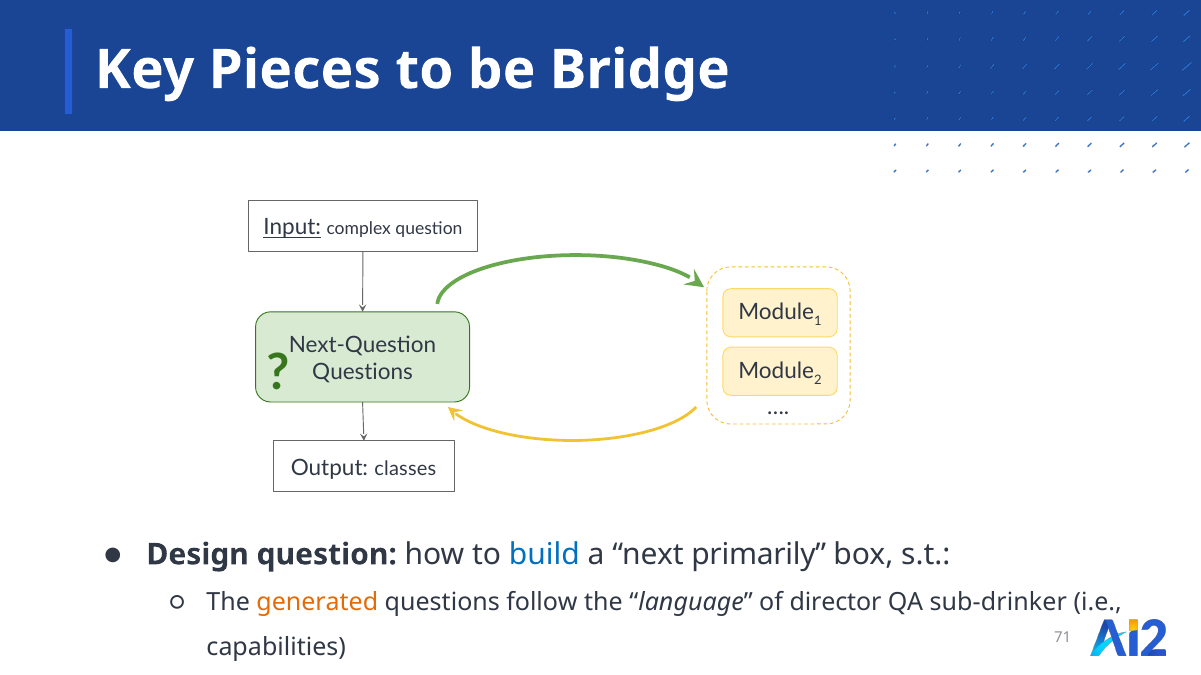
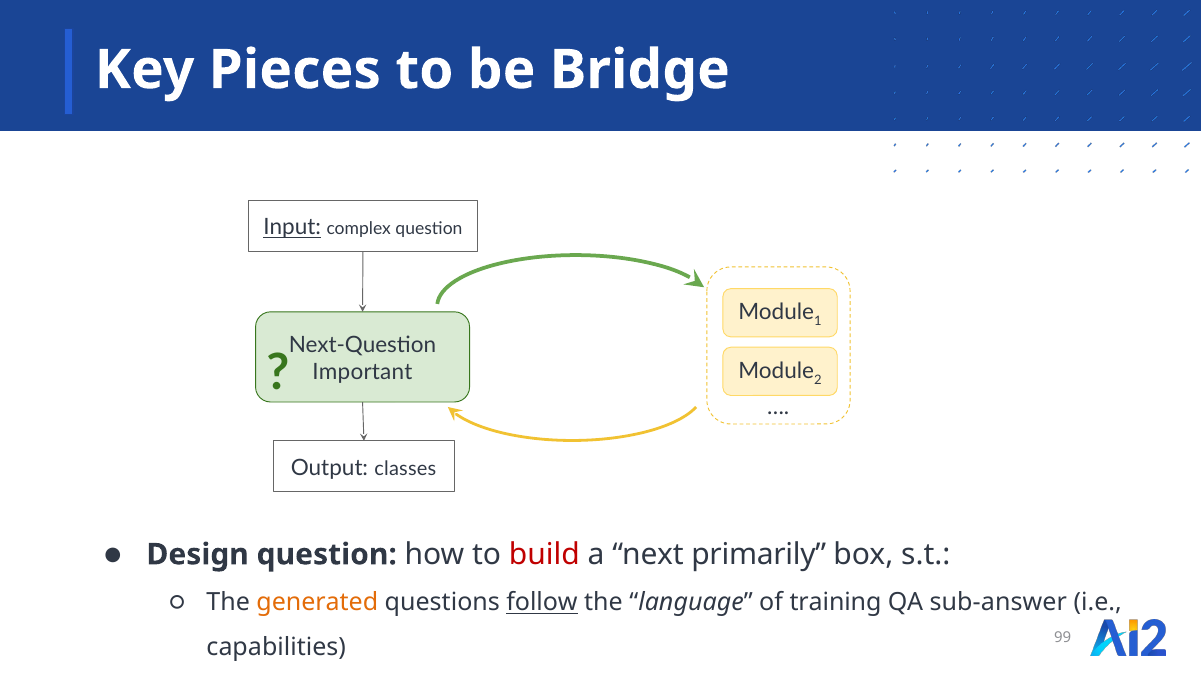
Questions: Questions -> Important (362, 372)
build colour: blue -> red (544, 555)
follow underline: none -> present (542, 603)
director: director -> training (836, 603)
sub-drinker: sub-drinker -> sub-answer (998, 603)
71: 71 -> 99 (1063, 638)
